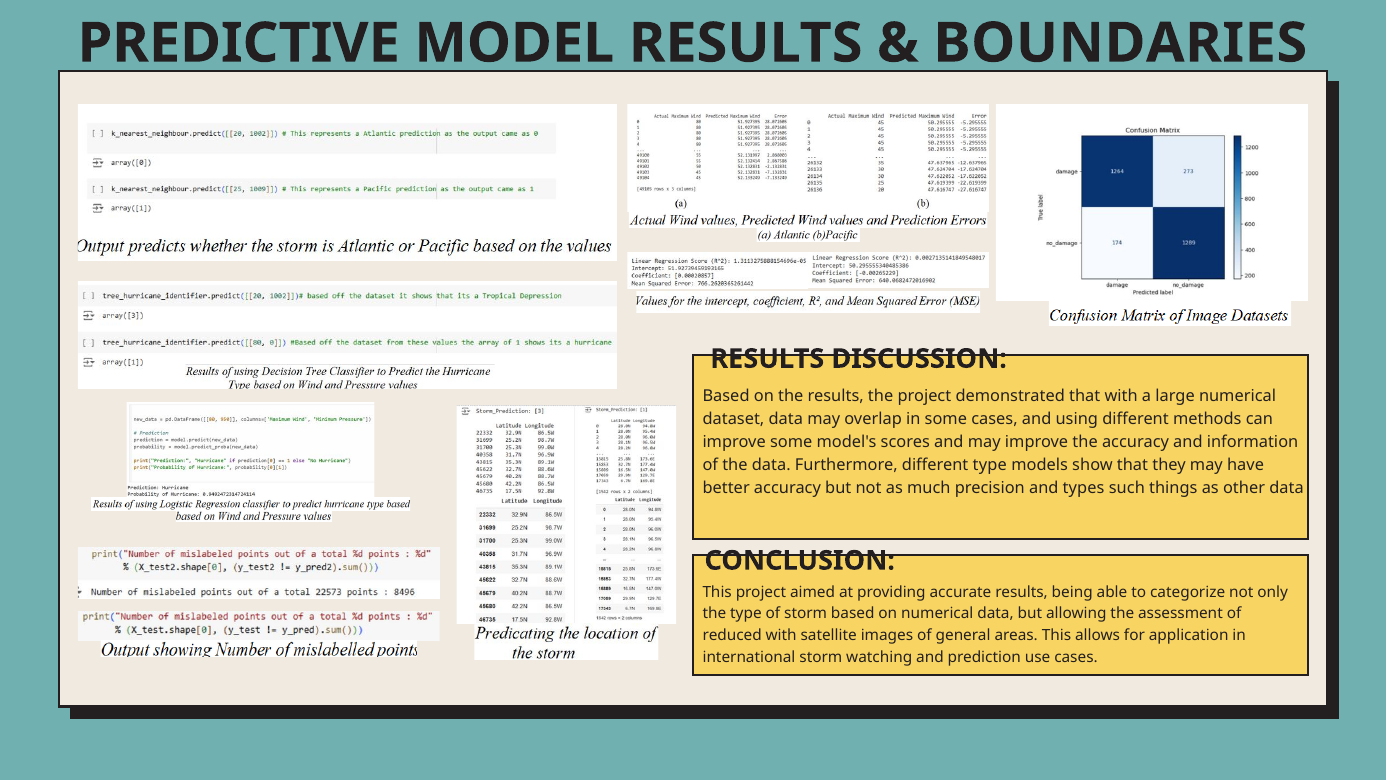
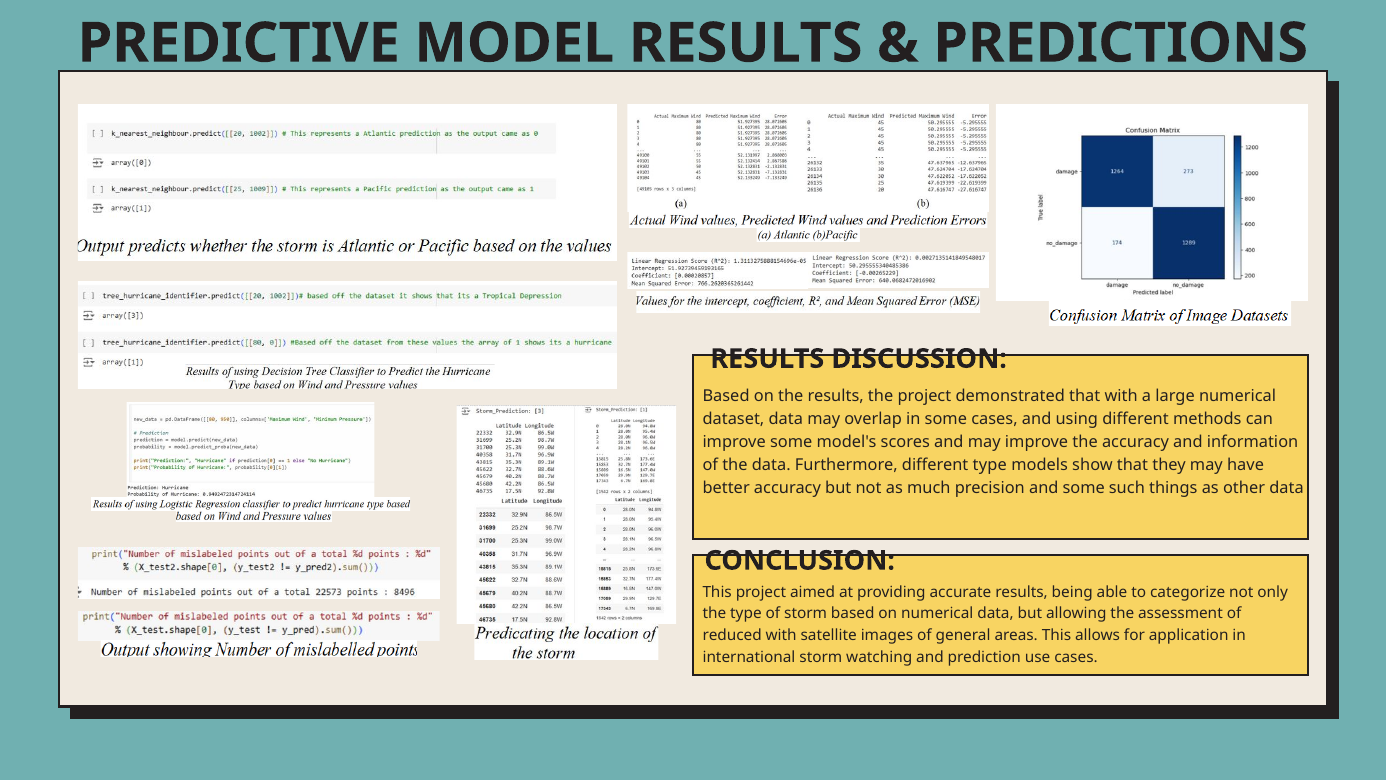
BOUNDARIES: BOUNDARIES -> PREDICTIONS (1121, 43)
and types: types -> some (1084, 488)
